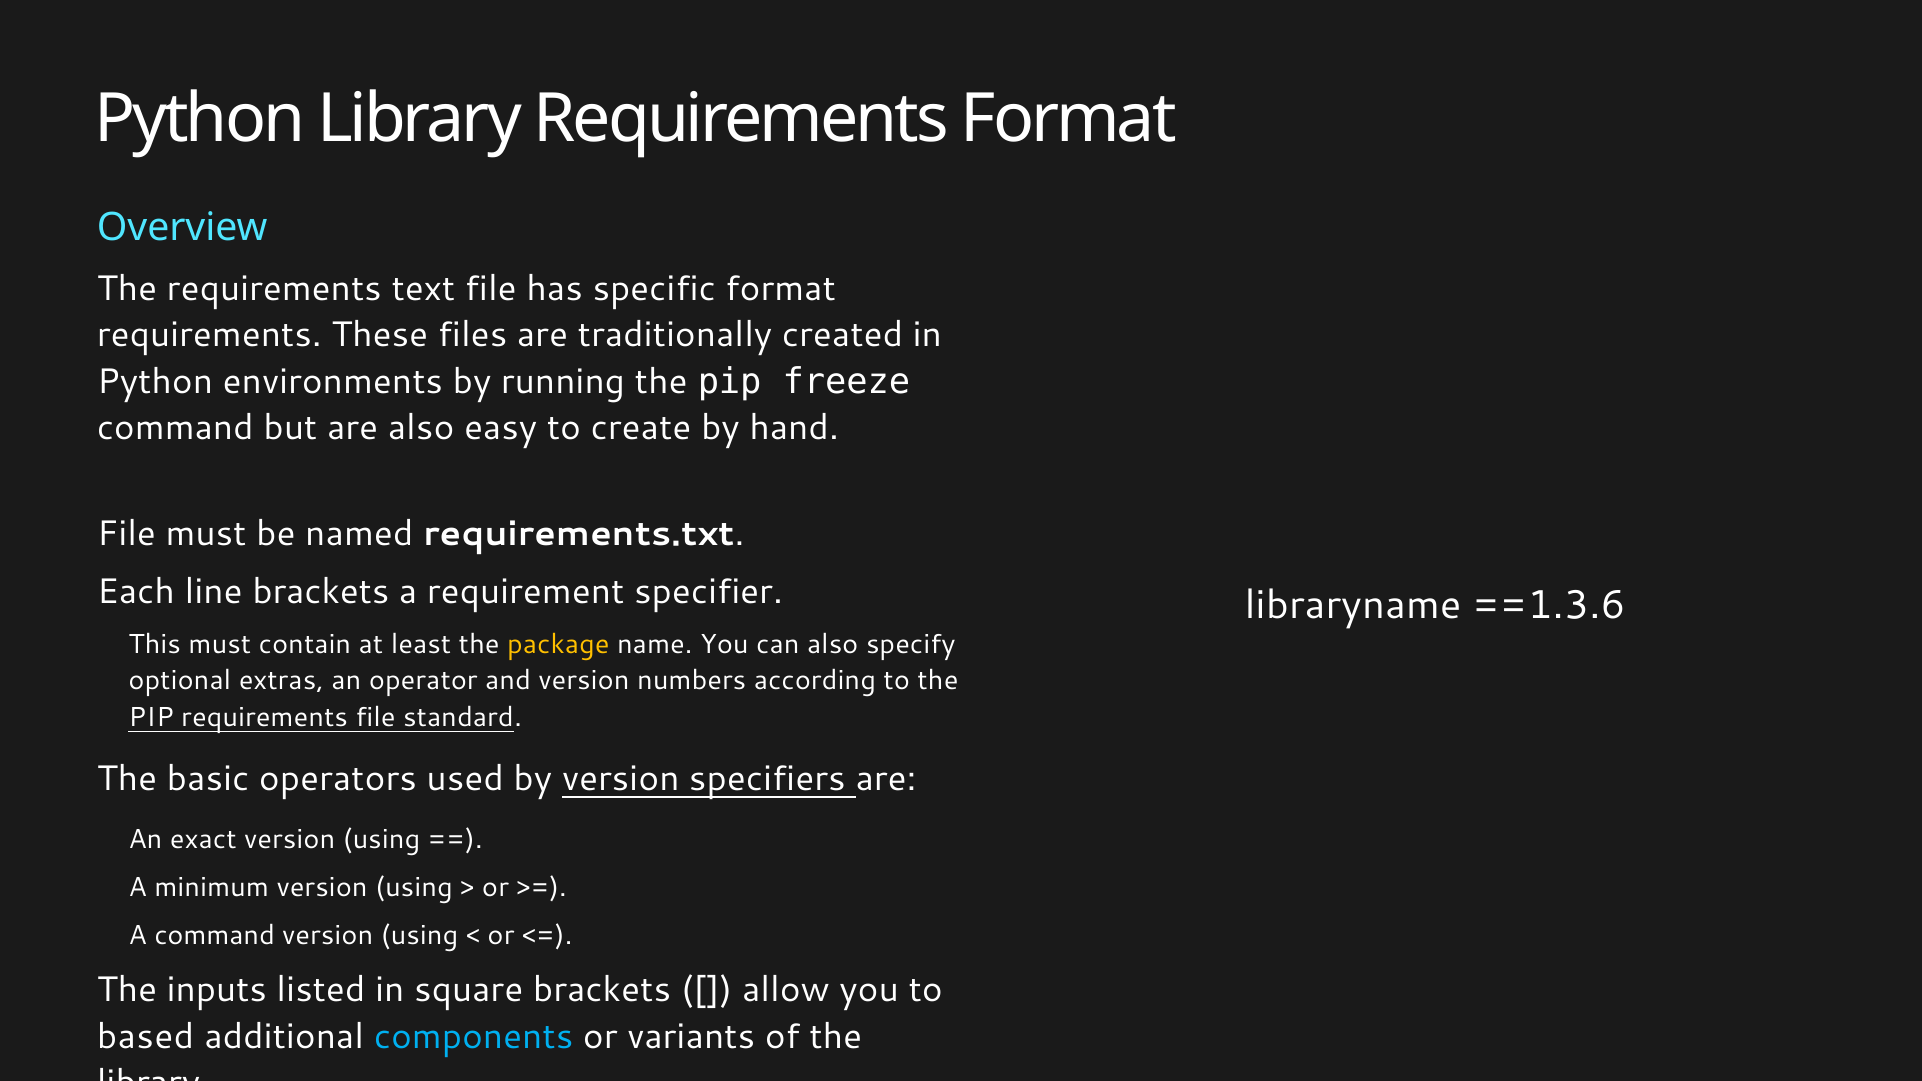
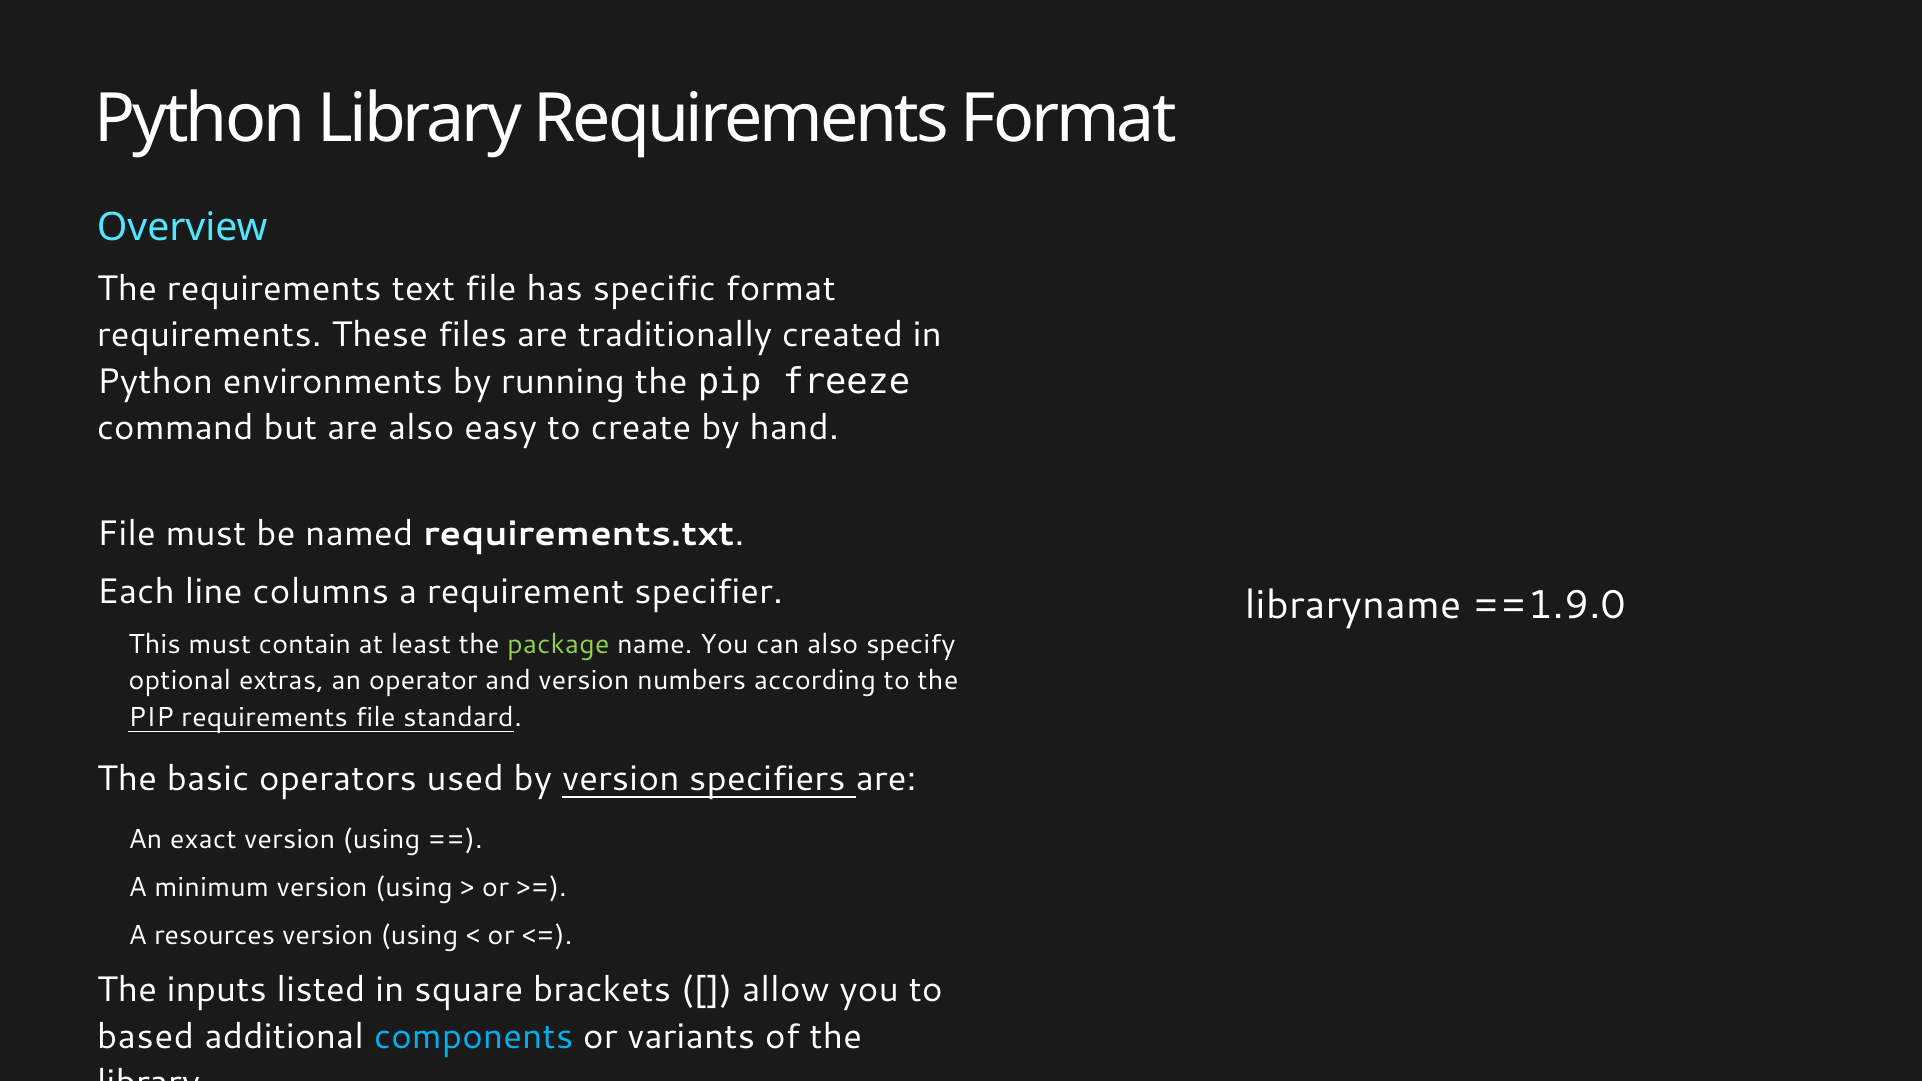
line brackets: brackets -> columns (321, 592)
==1.3.6: ==1.3.6 -> ==1.9.0 (1549, 605)
package colour: yellow -> light green (558, 645)
A command: command -> resources (215, 936)
